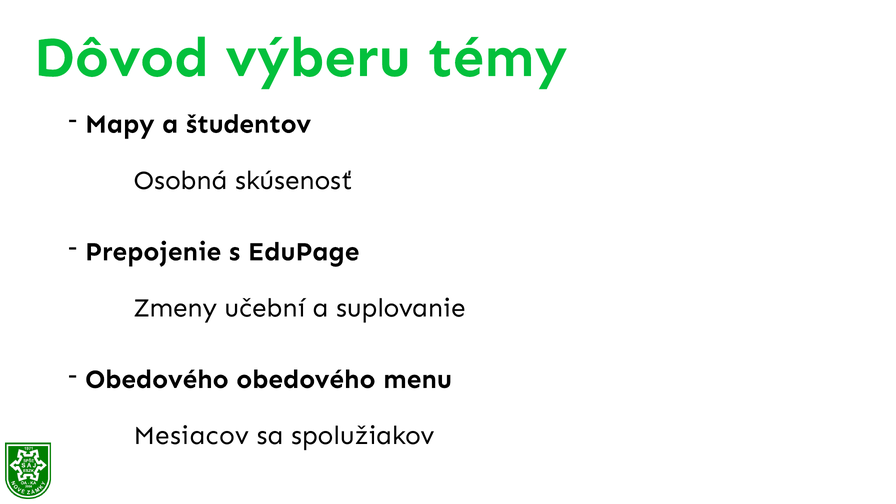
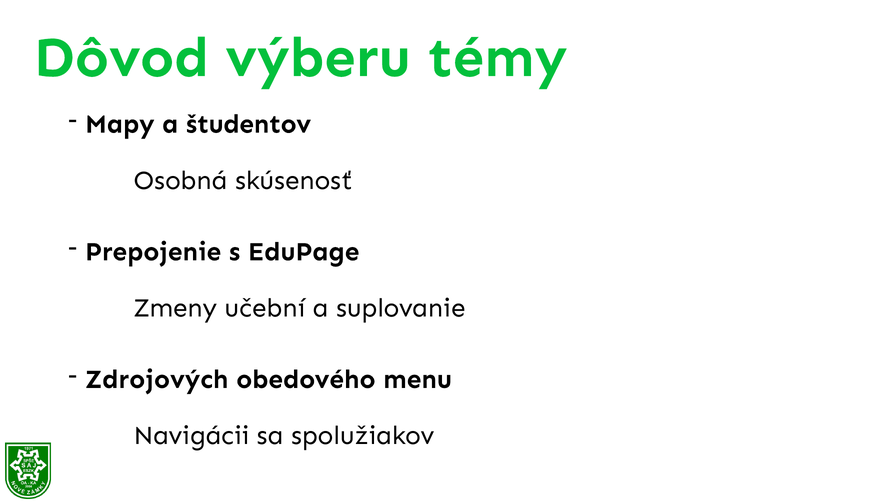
Obedového: Obedového -> Zdrojových (157, 379)
Mesiacov: Mesiacov -> Navigácii (192, 436)
